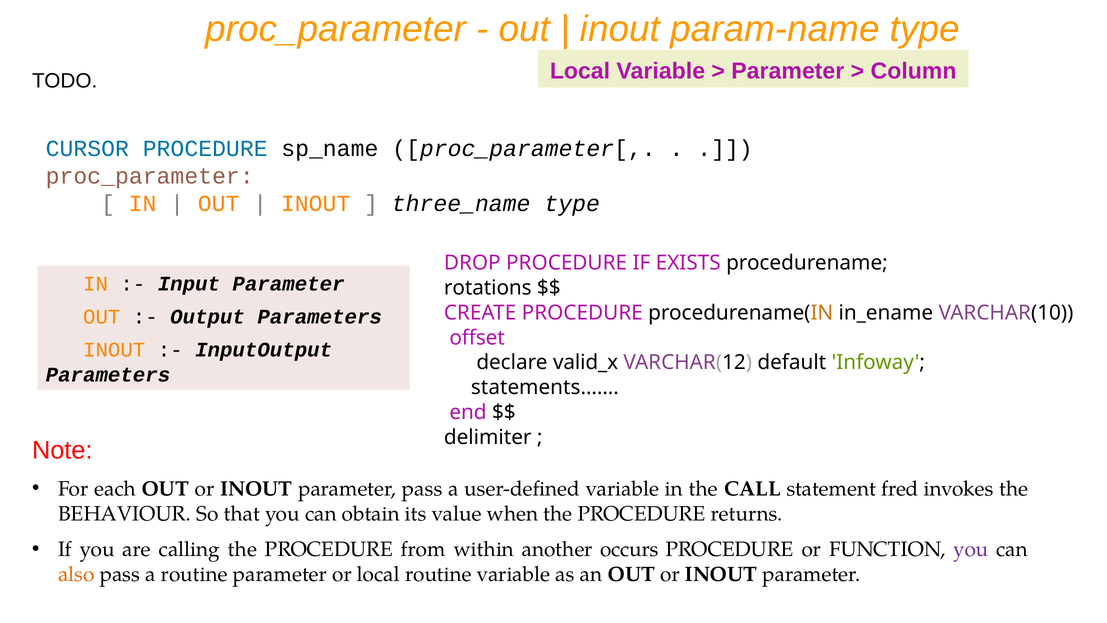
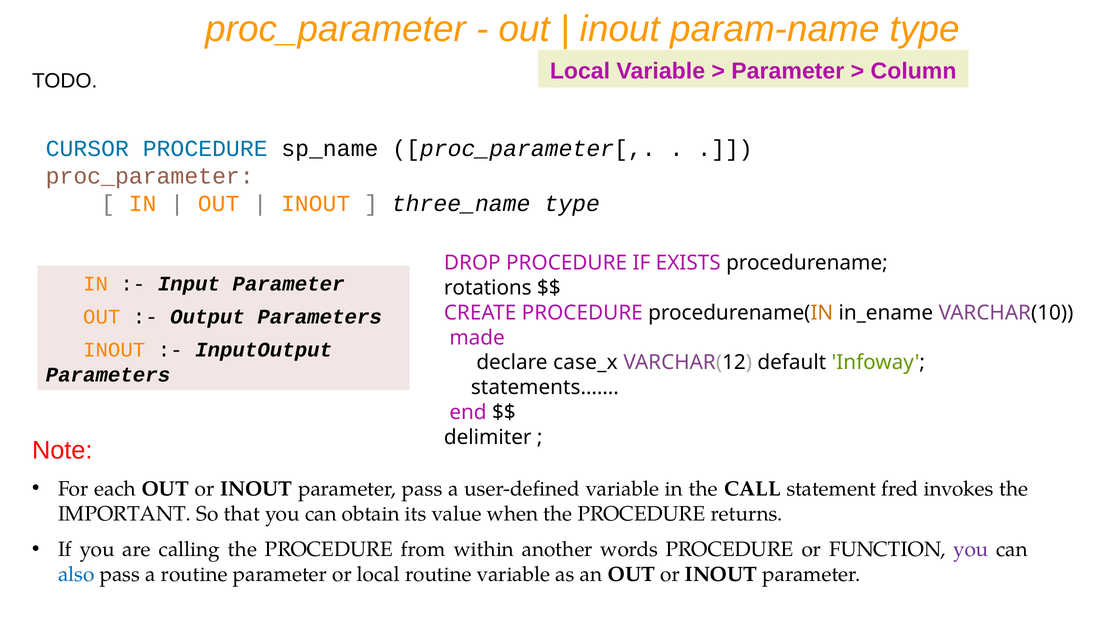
offset: offset -> made (477, 338)
valid_x: valid_x -> case_x (585, 362)
BEHAVIOUR: BEHAVIOUR -> IMPORTANT (125, 513)
occurs: occurs -> words (629, 549)
also colour: orange -> blue (76, 574)
